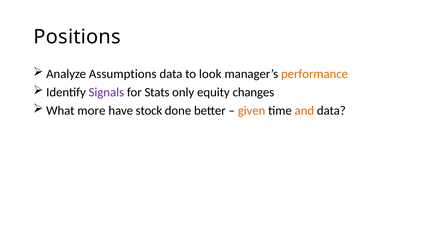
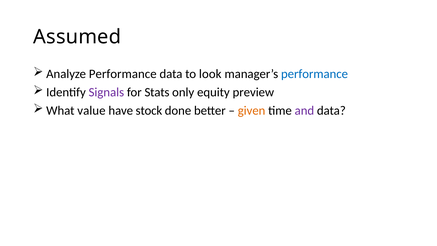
Positions: Positions -> Assumed (77, 37)
Analyze Assumptions: Assumptions -> Performance (123, 74)
performance colour: orange -> blue (315, 74)
changes: changes -> preview (253, 92)
more: more -> value (91, 111)
and colour: orange -> purple (304, 111)
